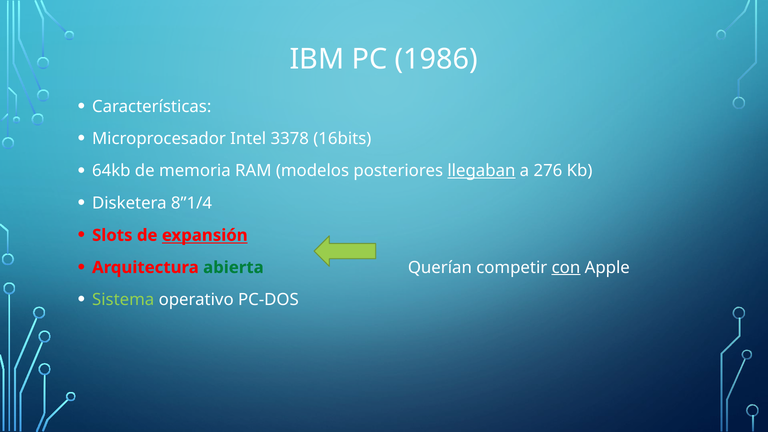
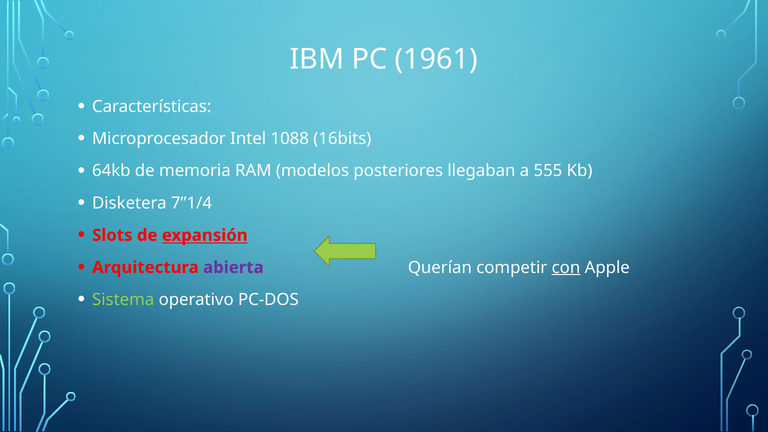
1986: 1986 -> 1961 (436, 59)
3378: 3378 -> 1088 (290, 139)
llegaban underline: present -> none (481, 171)
276: 276 -> 555 (548, 171)
8”1/4: 8”1/4 -> 7”1/4 (192, 203)
abierta colour: green -> purple (233, 267)
